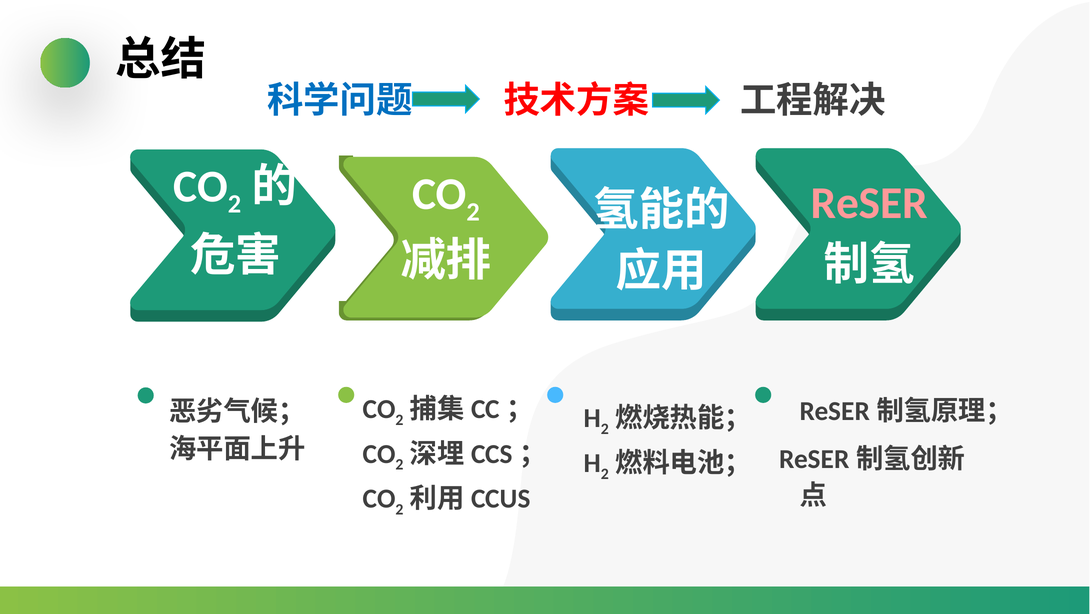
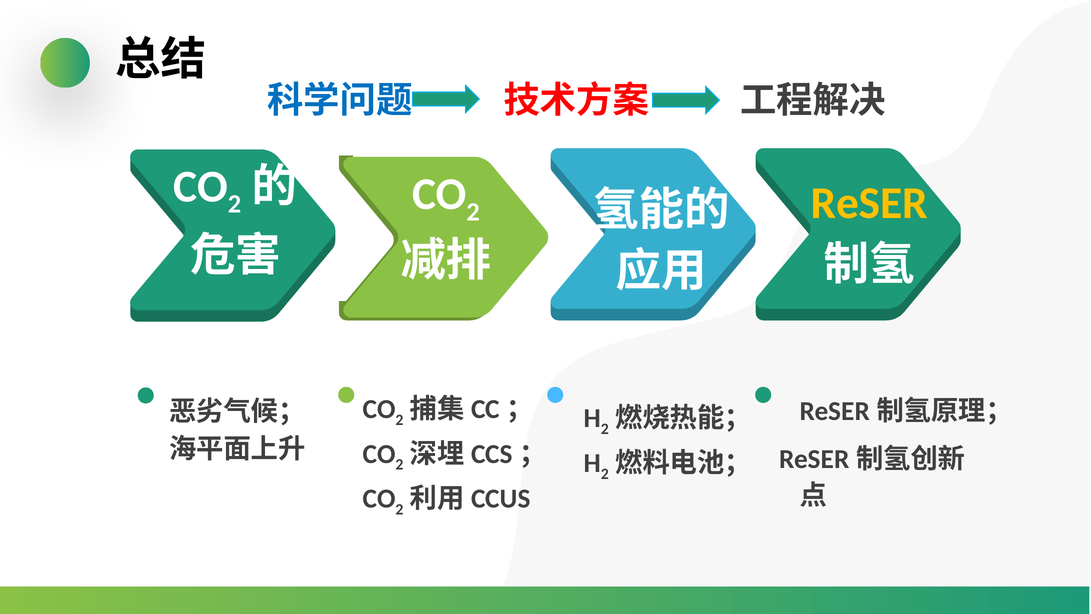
ReSER colour: pink -> yellow (869, 203)
